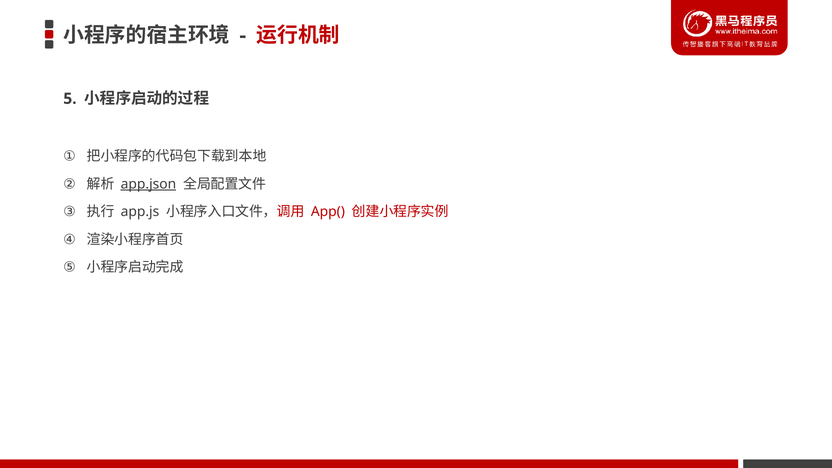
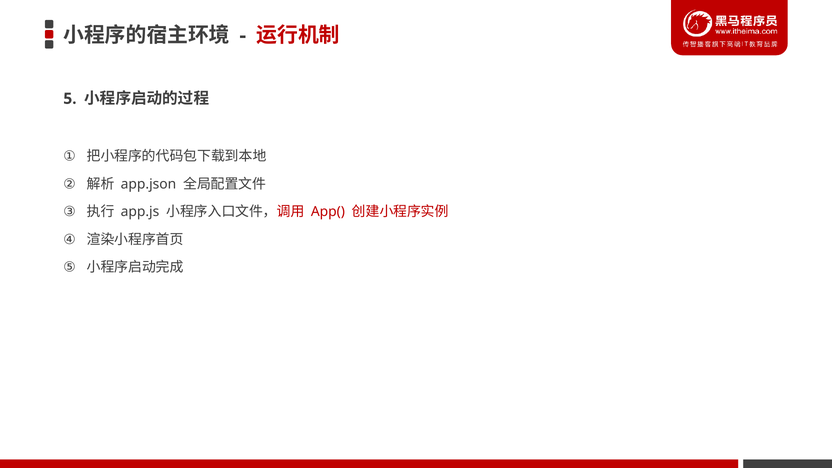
app.json underline: present -> none (149, 184)
